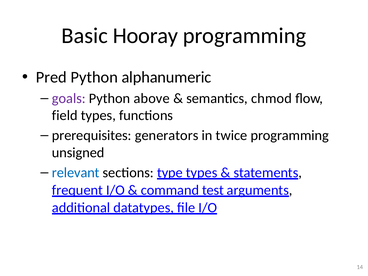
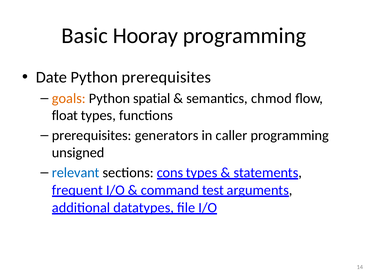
Pred: Pred -> Date (51, 77)
Python alphanumeric: alphanumeric -> prerequisites (166, 77)
goals colour: purple -> orange (69, 98)
above: above -> spatial (152, 98)
field: field -> float (65, 115)
twice: twice -> caller (232, 135)
type: type -> cons (170, 173)
